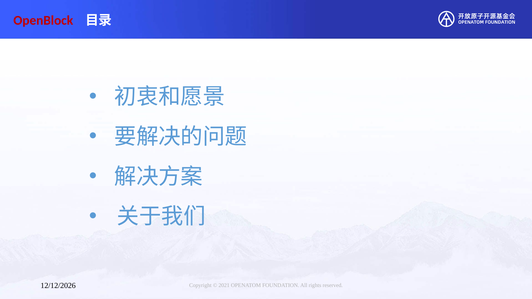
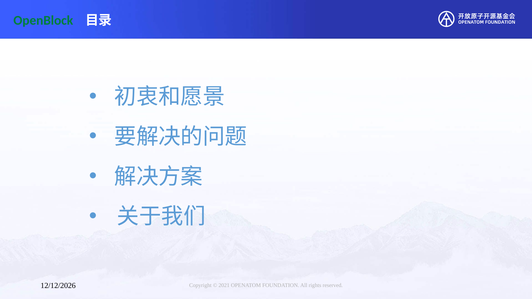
OpenBlock colour: red -> green (43, 21)
